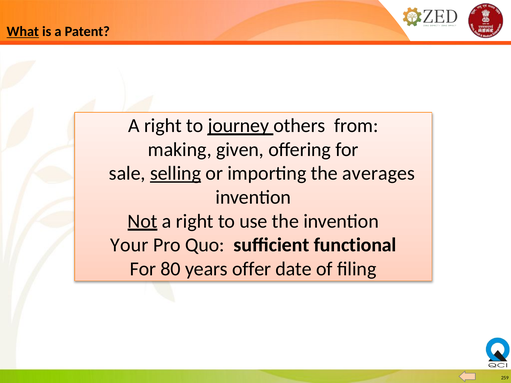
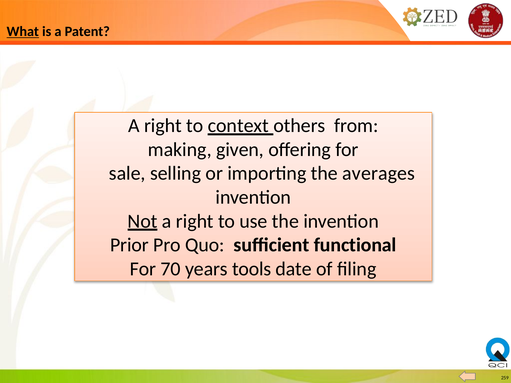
journey: journey -> context (238, 126)
selling underline: present -> none (176, 174)
Your: Your -> Prior (130, 245)
80: 80 -> 70 (171, 269)
offer: offer -> tools (252, 269)
